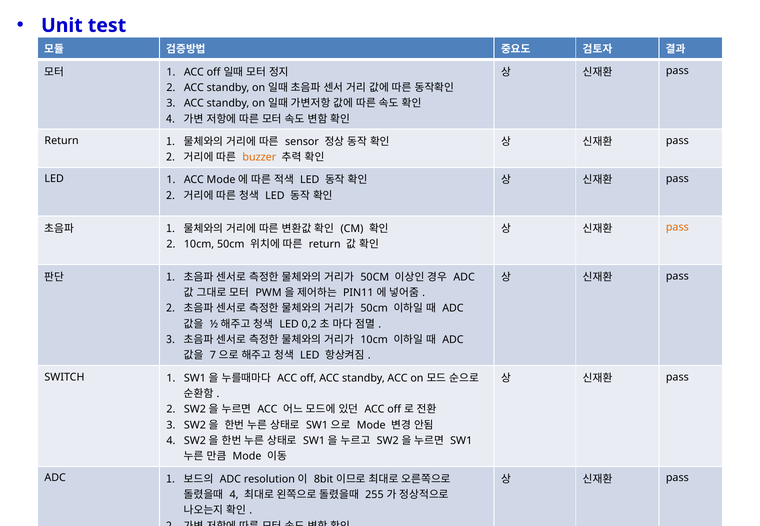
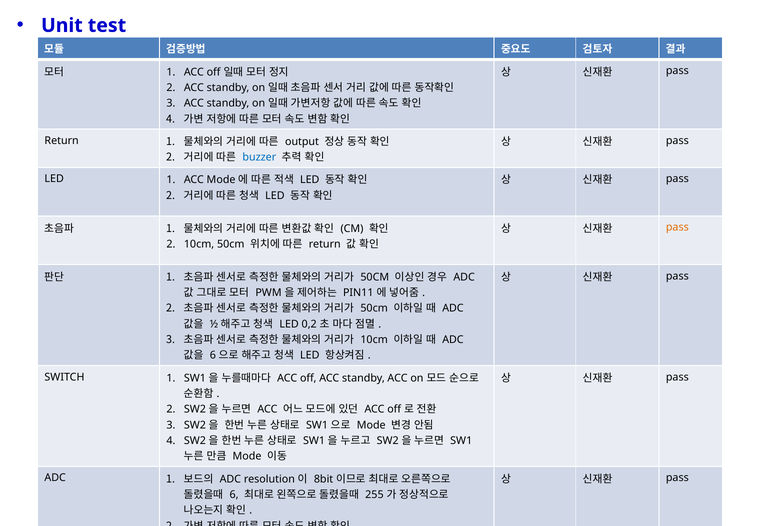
sensor: sensor -> output (302, 142)
buzzer colour: orange -> blue (259, 157)
7: 7 -> 6 (213, 355)
4: 4 -> 6 (234, 495)
